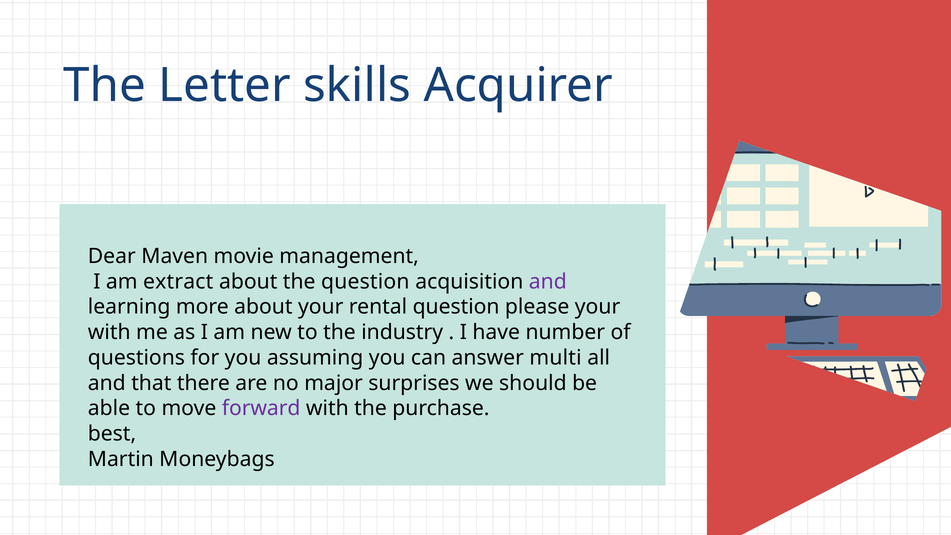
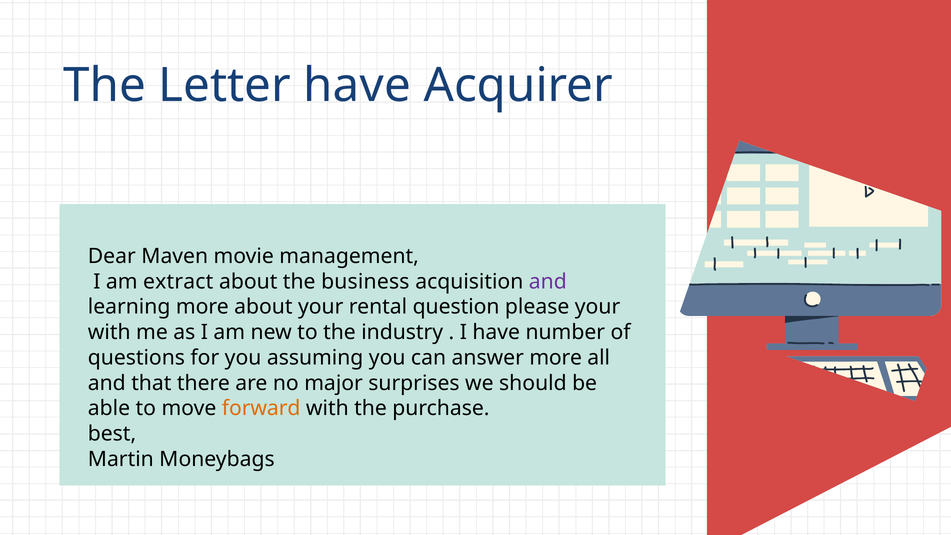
Letter skills: skills -> have (357, 85)
the question: question -> business (365, 282)
answer multi: multi -> more (556, 358)
forward colour: purple -> orange (261, 408)
